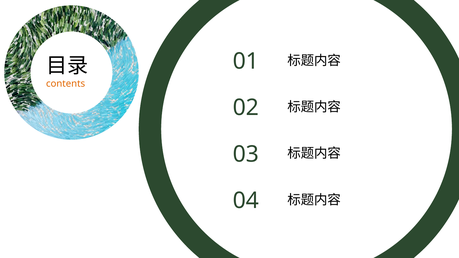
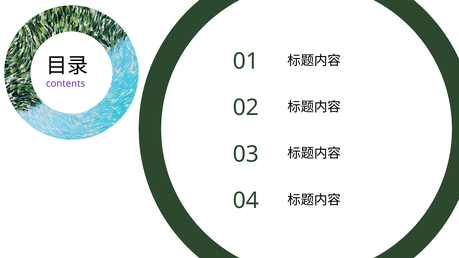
contents colour: orange -> purple (66, 84)
